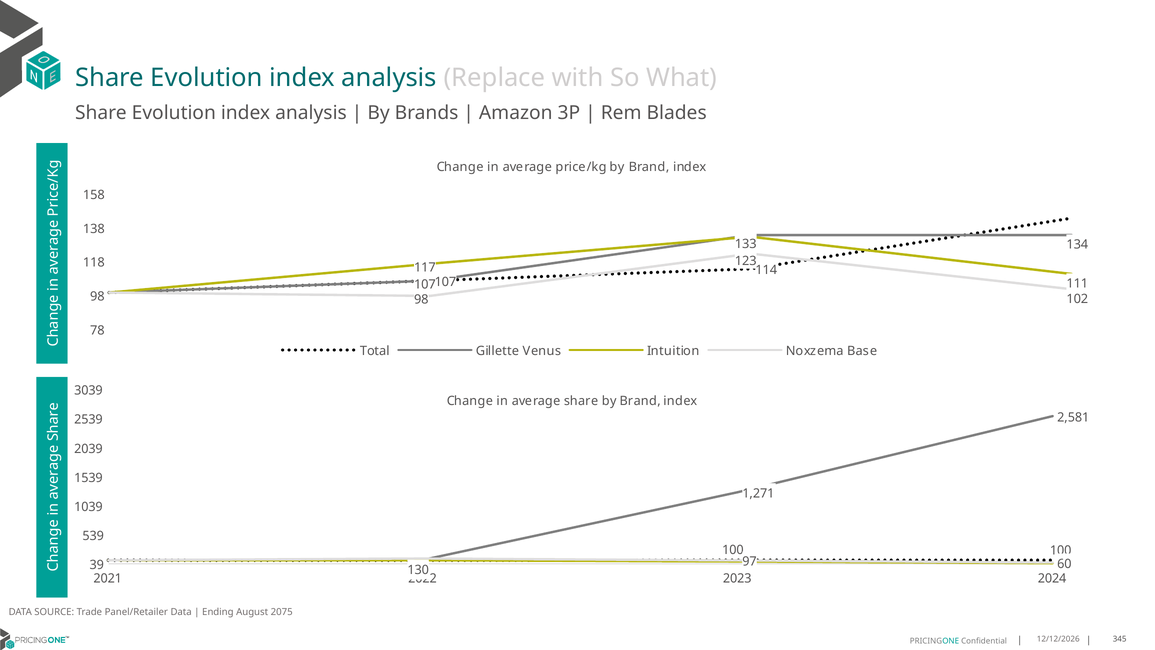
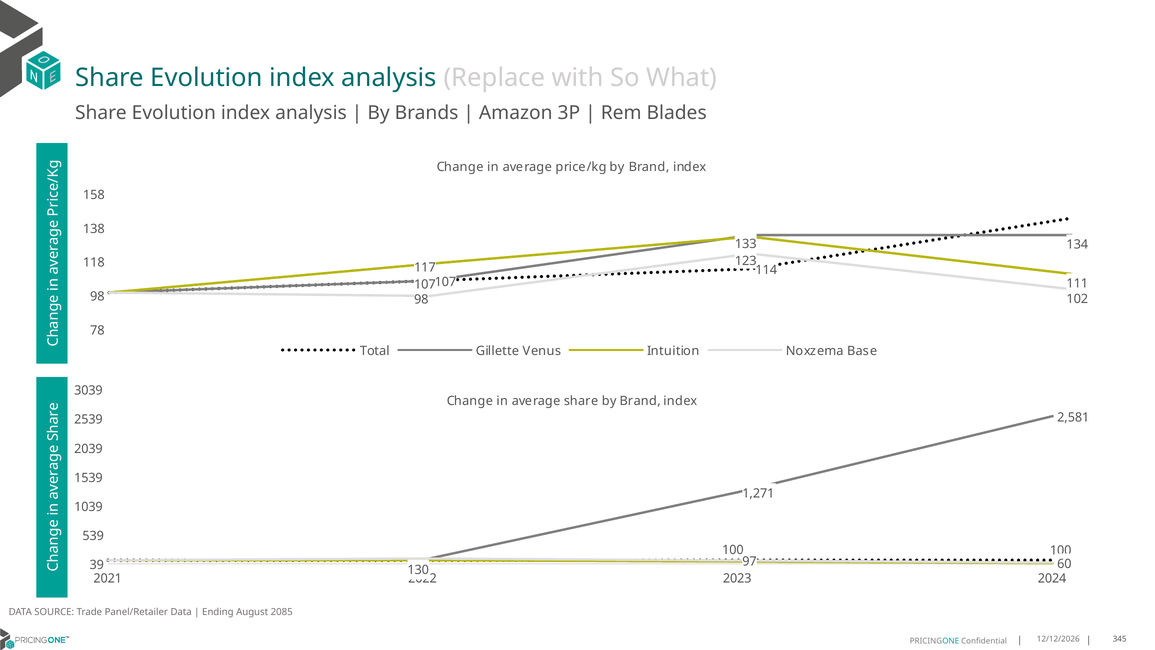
2075: 2075 -> 2085 (282, 612)
